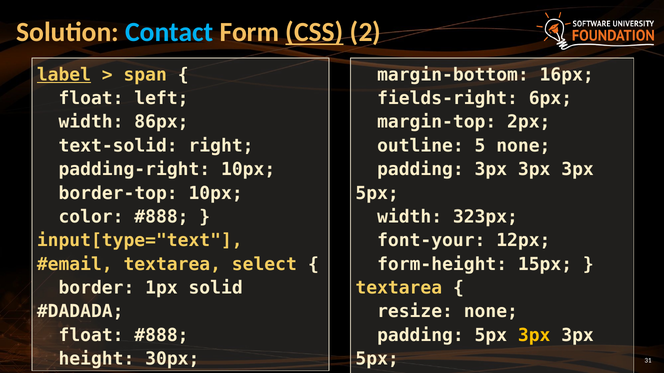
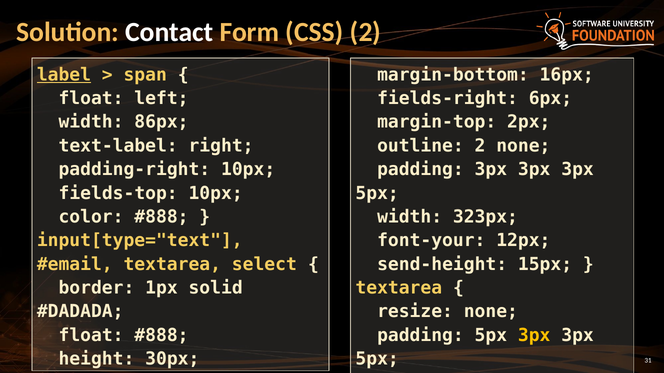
Contact colour: light blue -> white (169, 32)
CSS underline: present -> none (314, 32)
text-solid: text-solid -> text-label (118, 146)
outline 5: 5 -> 2 (480, 146)
border-top: border-top -> fields-top (118, 193)
form-height: form-height -> send-height (442, 265)
